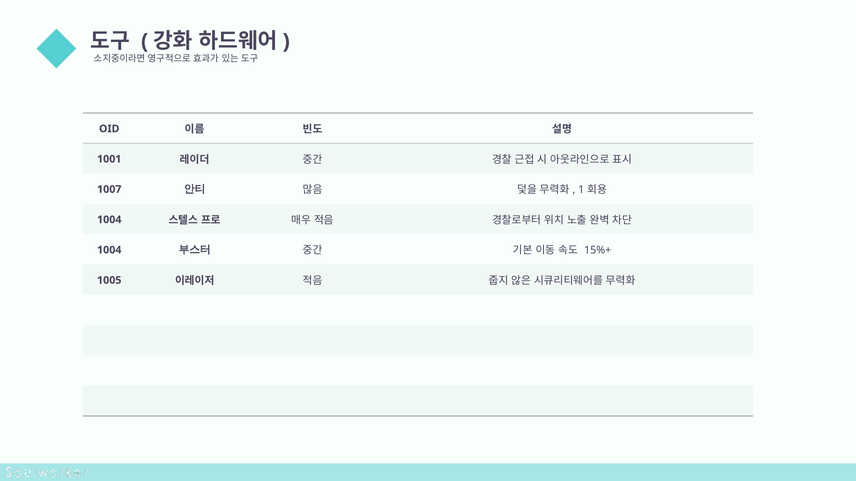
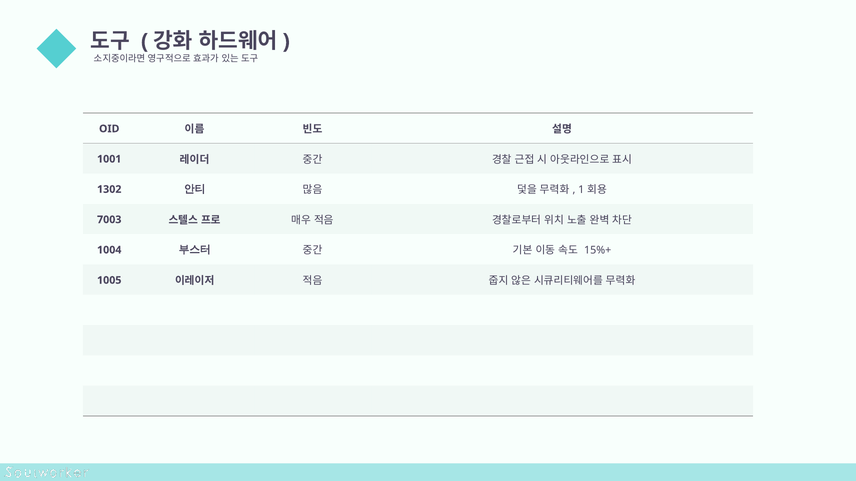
1007: 1007 -> 1302 (109, 190)
1004: 1004 -> 7003 (109, 220)
